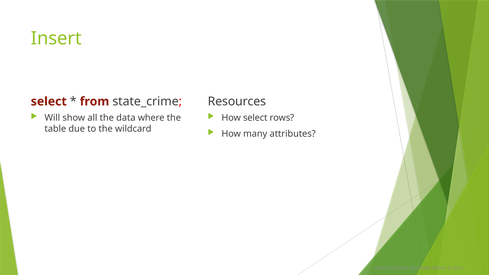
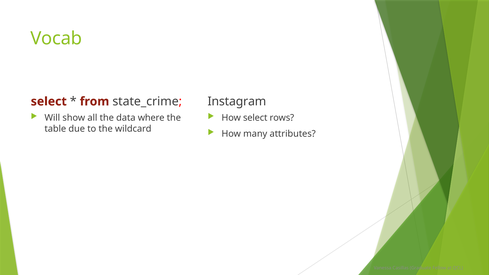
Insert: Insert -> Vocab (56, 39)
Resources: Resources -> Instagram (237, 101)
